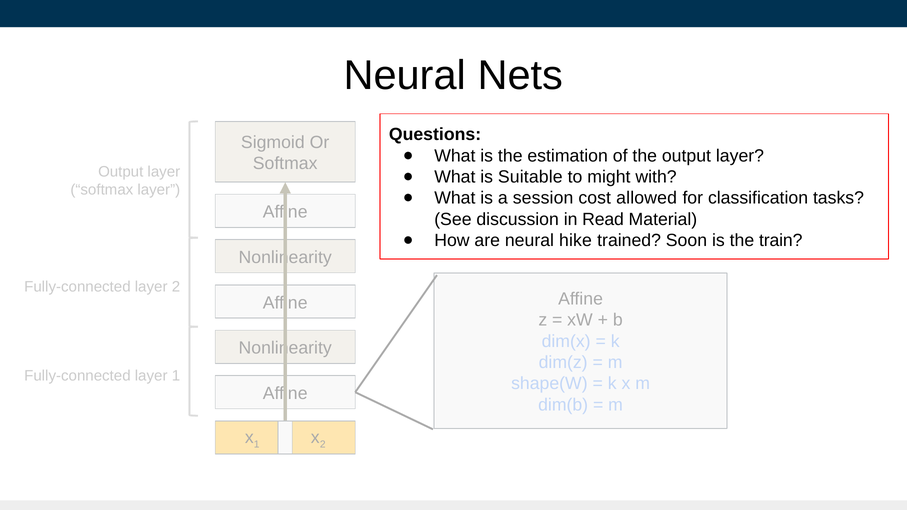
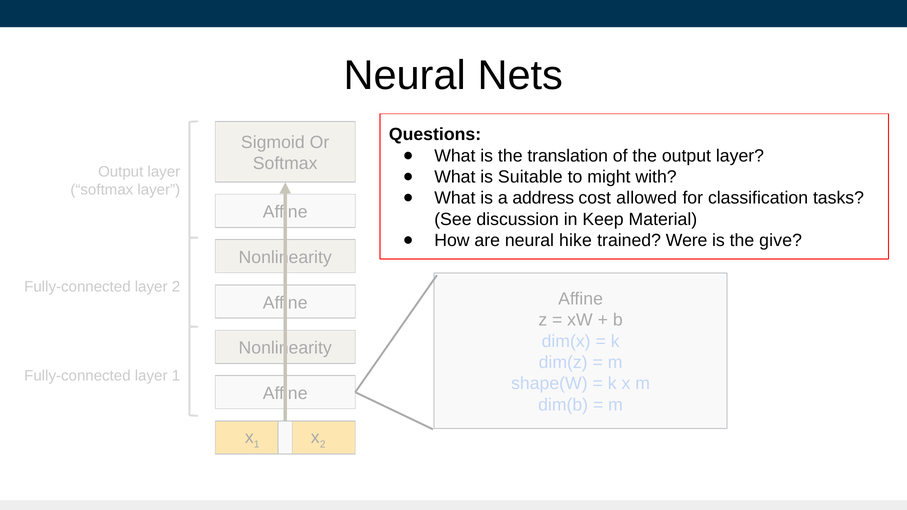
estimation: estimation -> translation (568, 156)
session: session -> address (543, 198)
Read: Read -> Keep (603, 219)
Soon: Soon -> Were (687, 241)
train: train -> give (781, 241)
